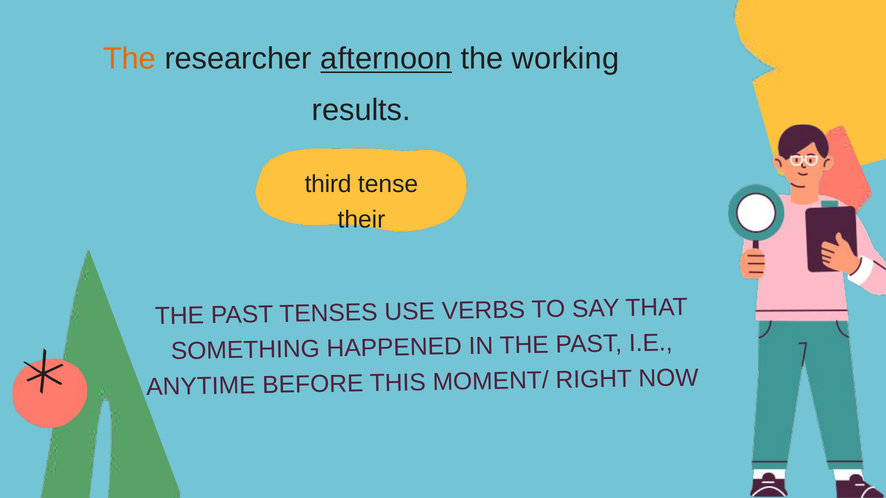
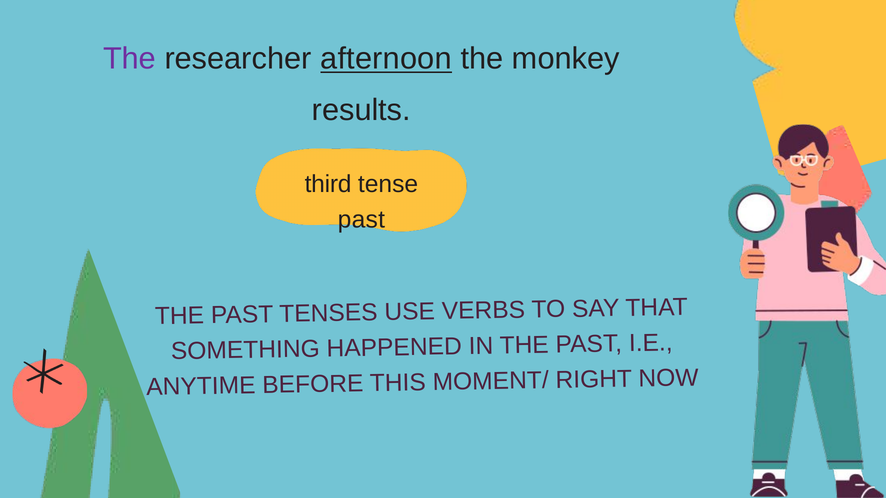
The colour: orange -> purple (130, 59)
working: working -> monkey (566, 59)
their: their -> past (361, 220)
